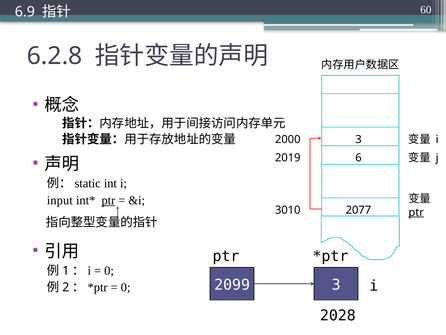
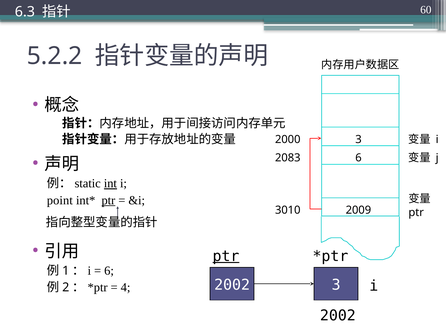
6.9: 6.9 -> 6.3 (25, 12)
6.2.8: 6.2.8 -> 5.2.2 (55, 56)
2019: 2019 -> 2083 (288, 158)
int underline: none -> present (110, 183)
input: input -> point (60, 200)
2077: 2077 -> 2009 (358, 210)
ptr underline: present -> none (416, 212)
ptr underline: none -> present (226, 256)
0: 0 -> 6 (109, 270)
2099: 2099 -> 2002 (232, 284)
0: 0 -> 4 (126, 287)
2028: 2028 -> 2002 (338, 315)
